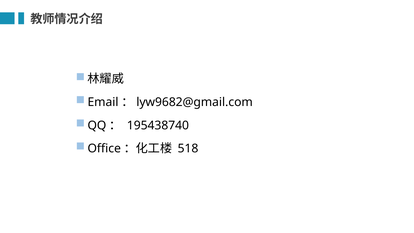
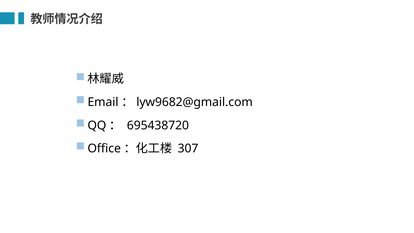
195438740: 195438740 -> 695438720 (158, 125)
518: 518 -> 307 (188, 149)
